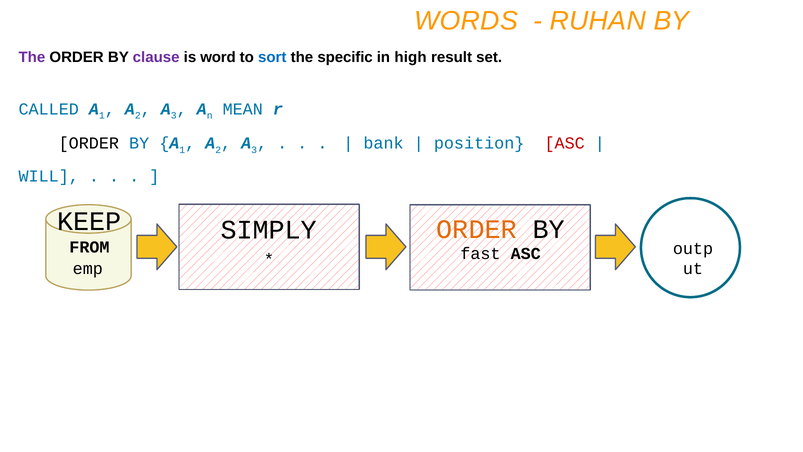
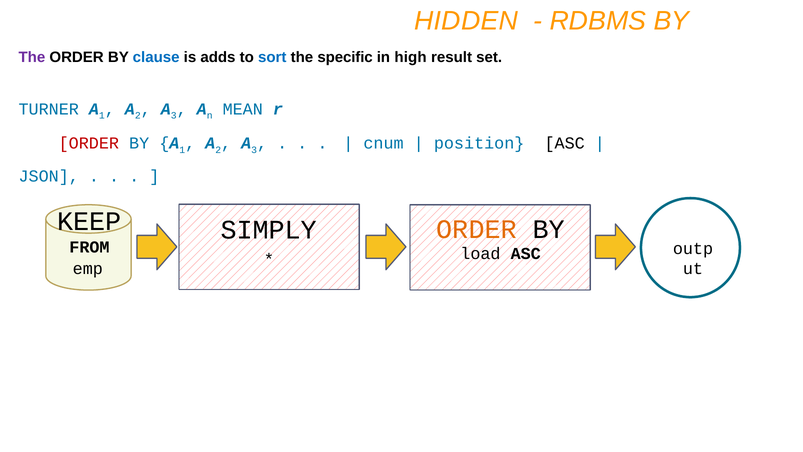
WORDS: WORDS -> HIDDEN (466, 21)
RUHAN: RUHAN -> RDBMS (598, 21)
clause colour: purple -> blue (156, 57)
word: word -> adds (218, 57)
CALLED: CALLED -> TURNER (49, 109)
ORDER colour: black -> red (89, 143)
bank: bank -> cnum (384, 143)
ASC colour: red -> black (565, 143)
WILL: WILL -> JSON (49, 176)
fast: fast -> load (480, 254)
